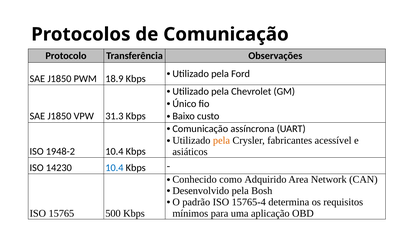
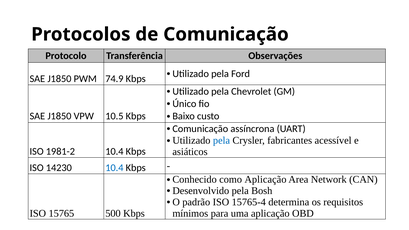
18.9: 18.9 -> 74.9 (114, 79)
31.3: 31.3 -> 10.5 (114, 116)
pela colour: orange -> blue (221, 141)
1948-2: 1948-2 -> 1981-2 (60, 151)
como Adquirido: Adquirido -> Aplicação (265, 180)
